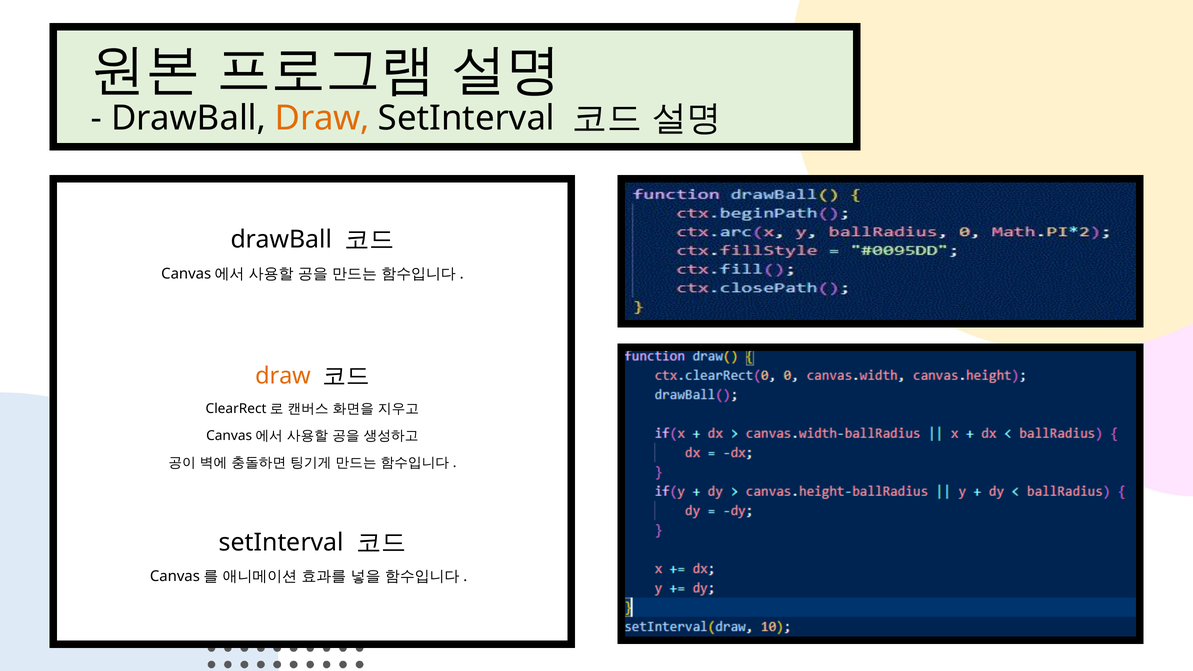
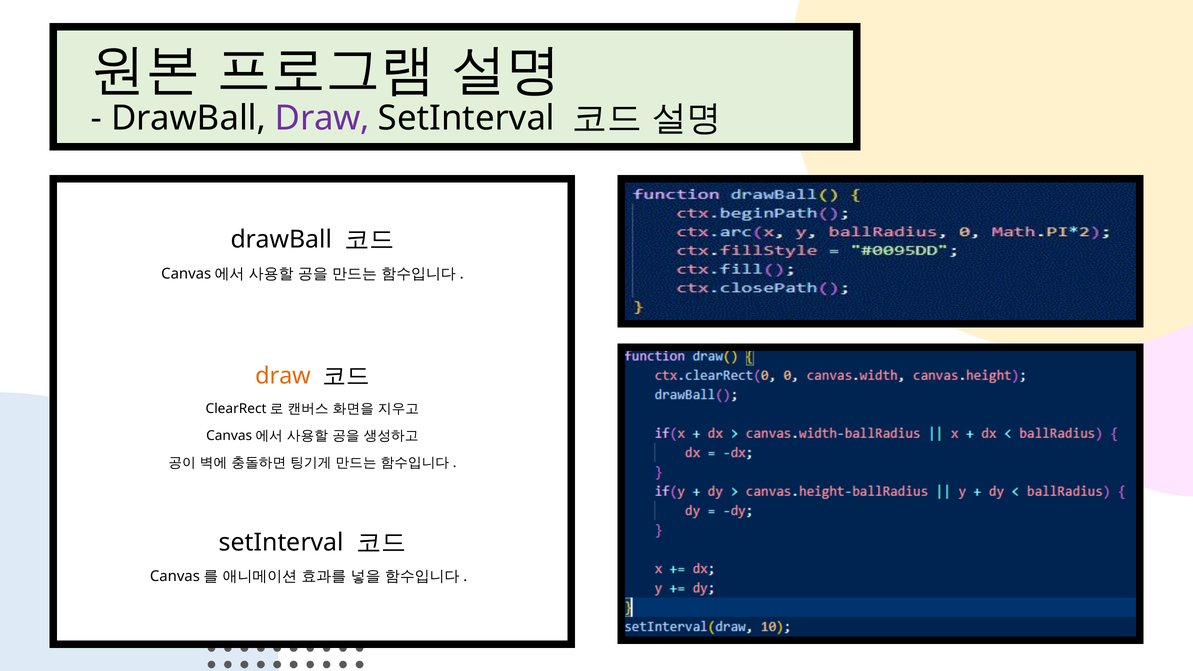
Draw colour: orange -> purple (322, 118)
